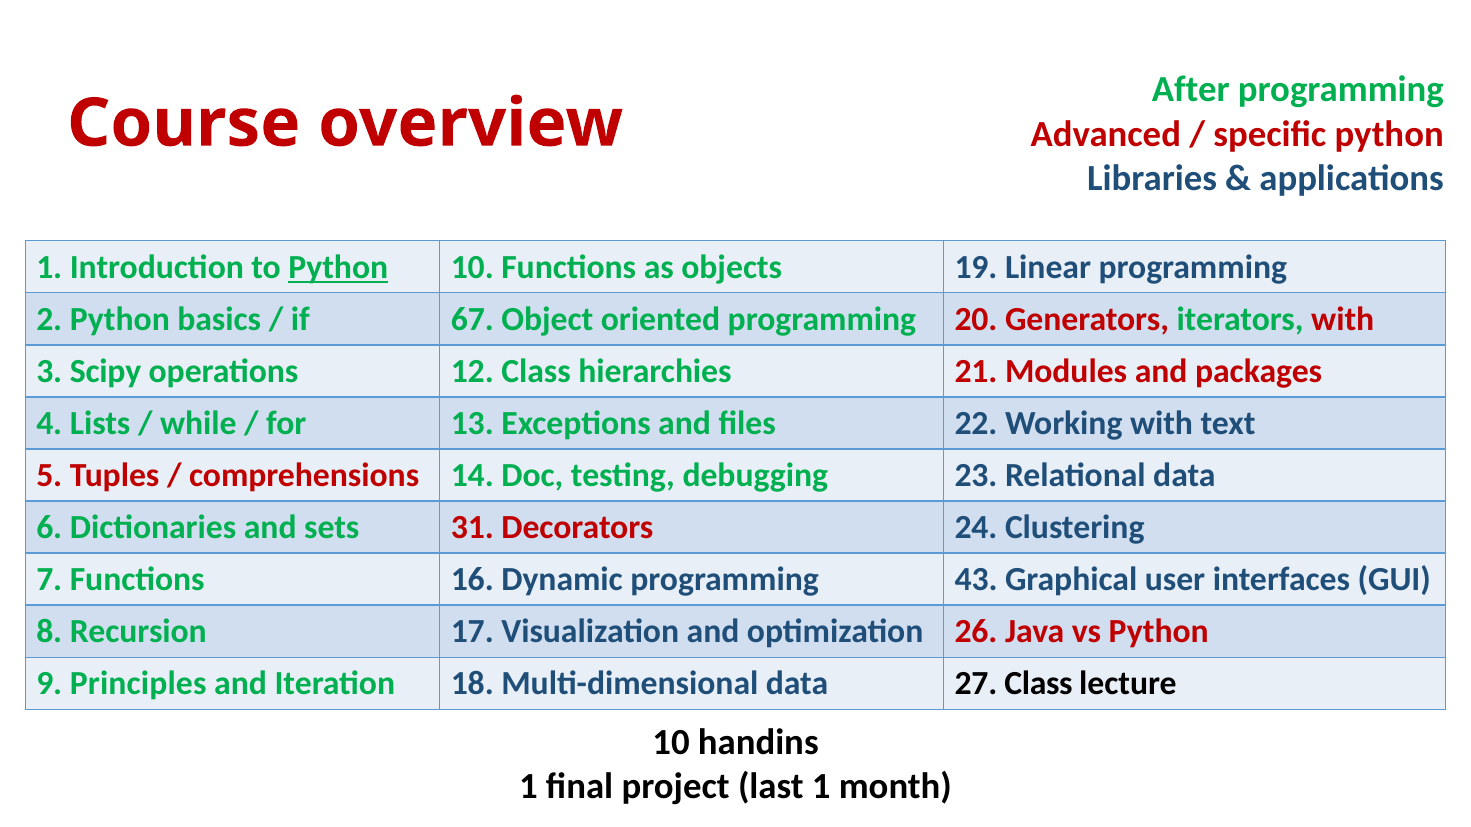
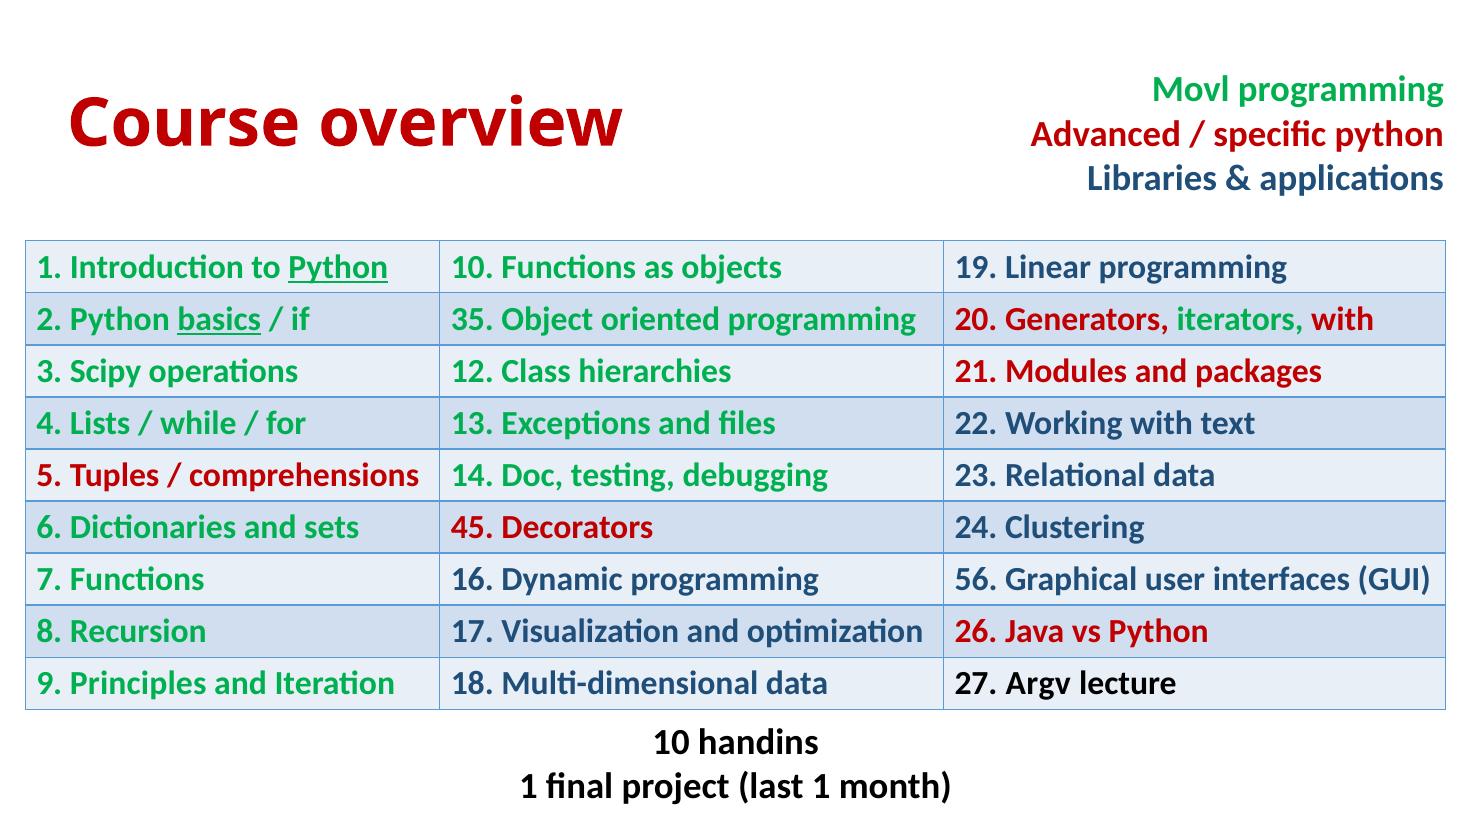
After: After -> Movl (1191, 90)
basics underline: none -> present (219, 319)
67: 67 -> 35 (472, 319)
31: 31 -> 45 (472, 528)
43: 43 -> 56 (976, 580)
27 Class: Class -> Argv (1038, 684)
